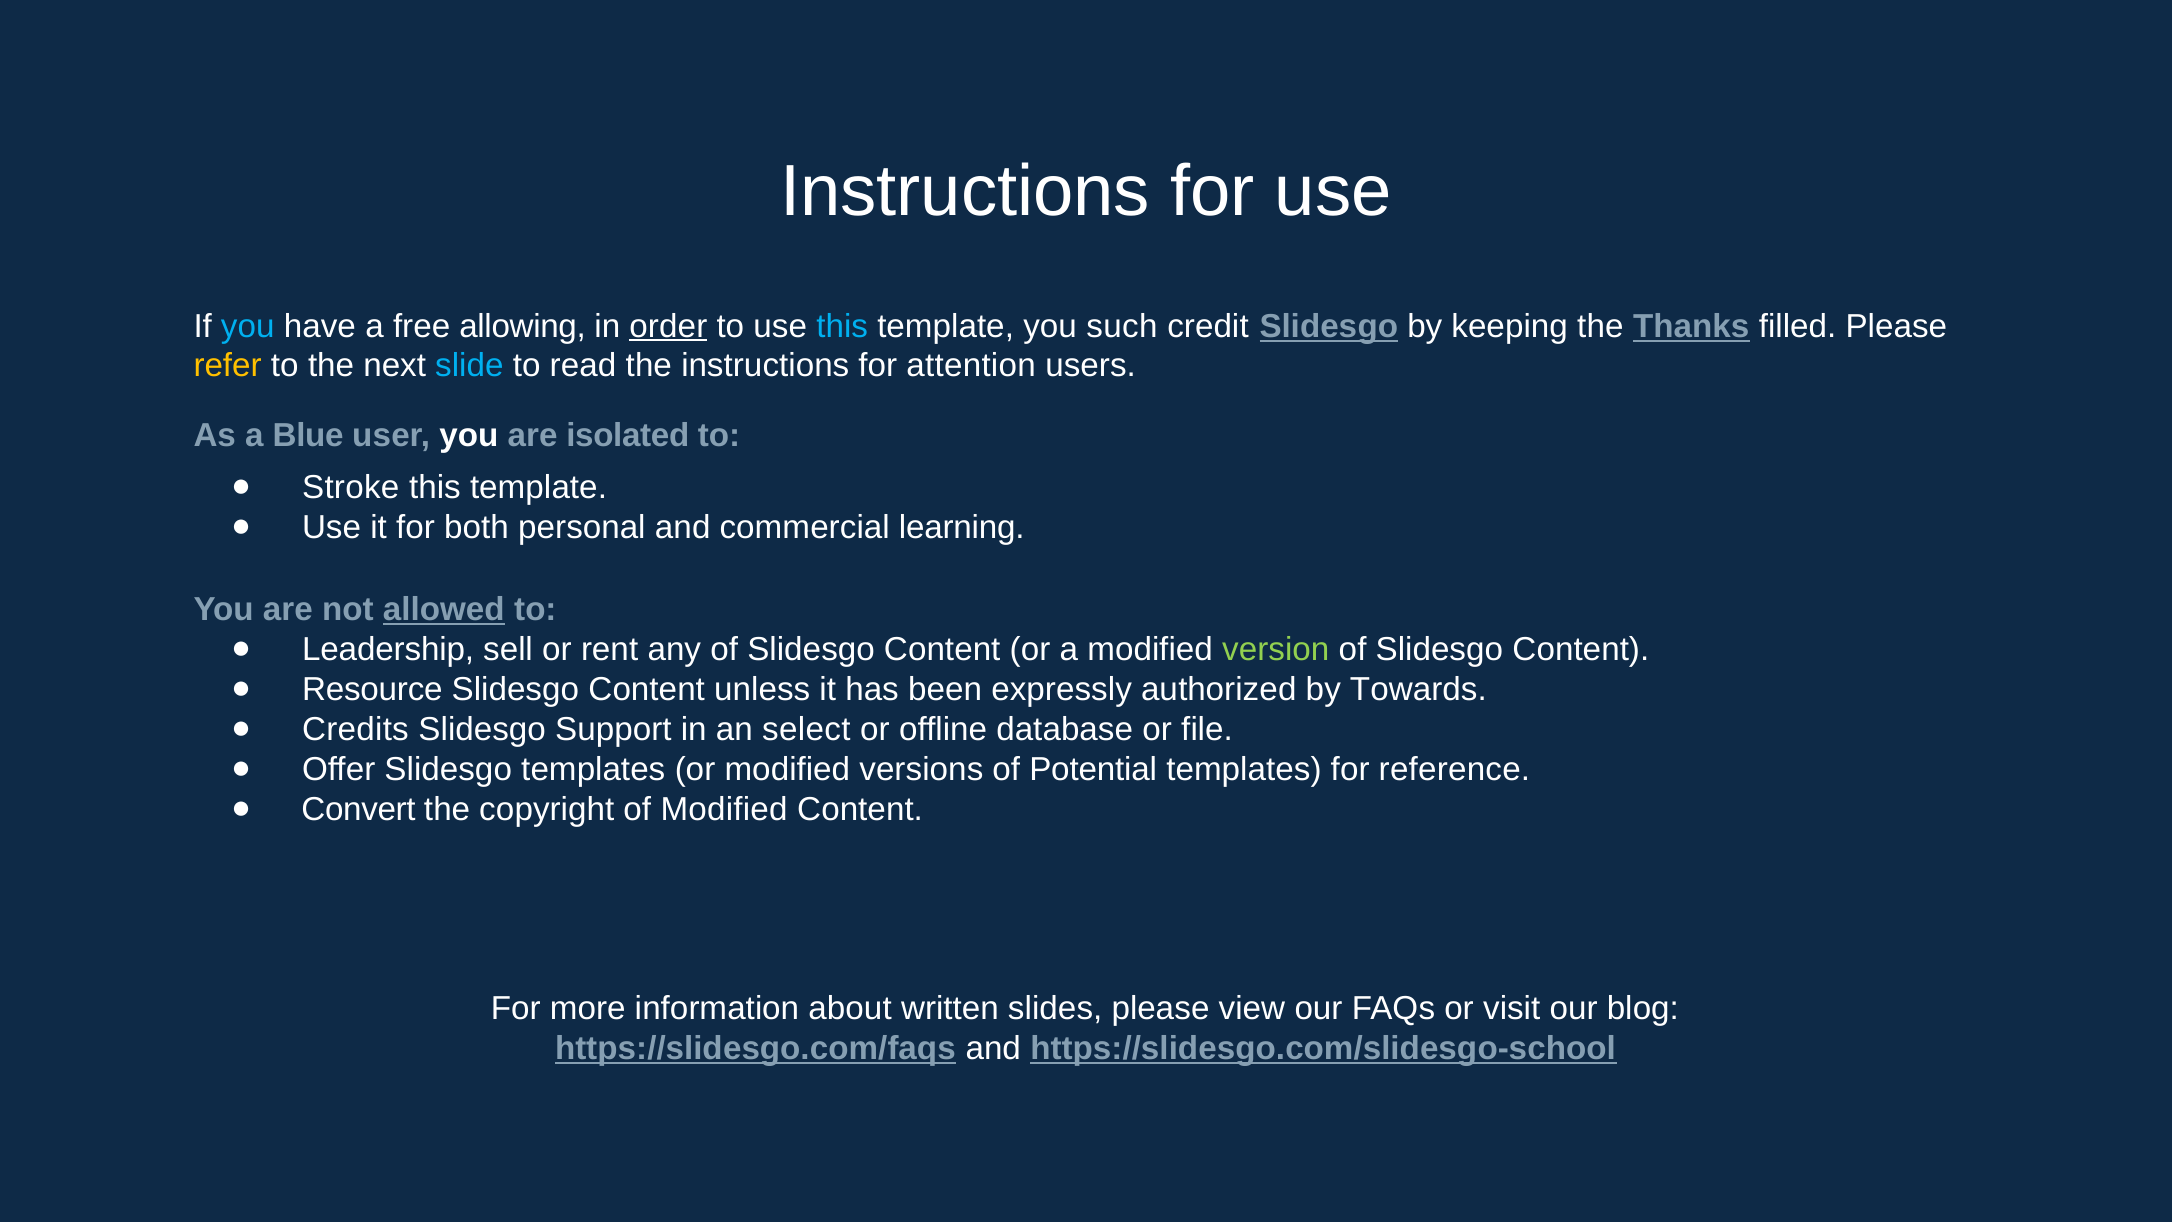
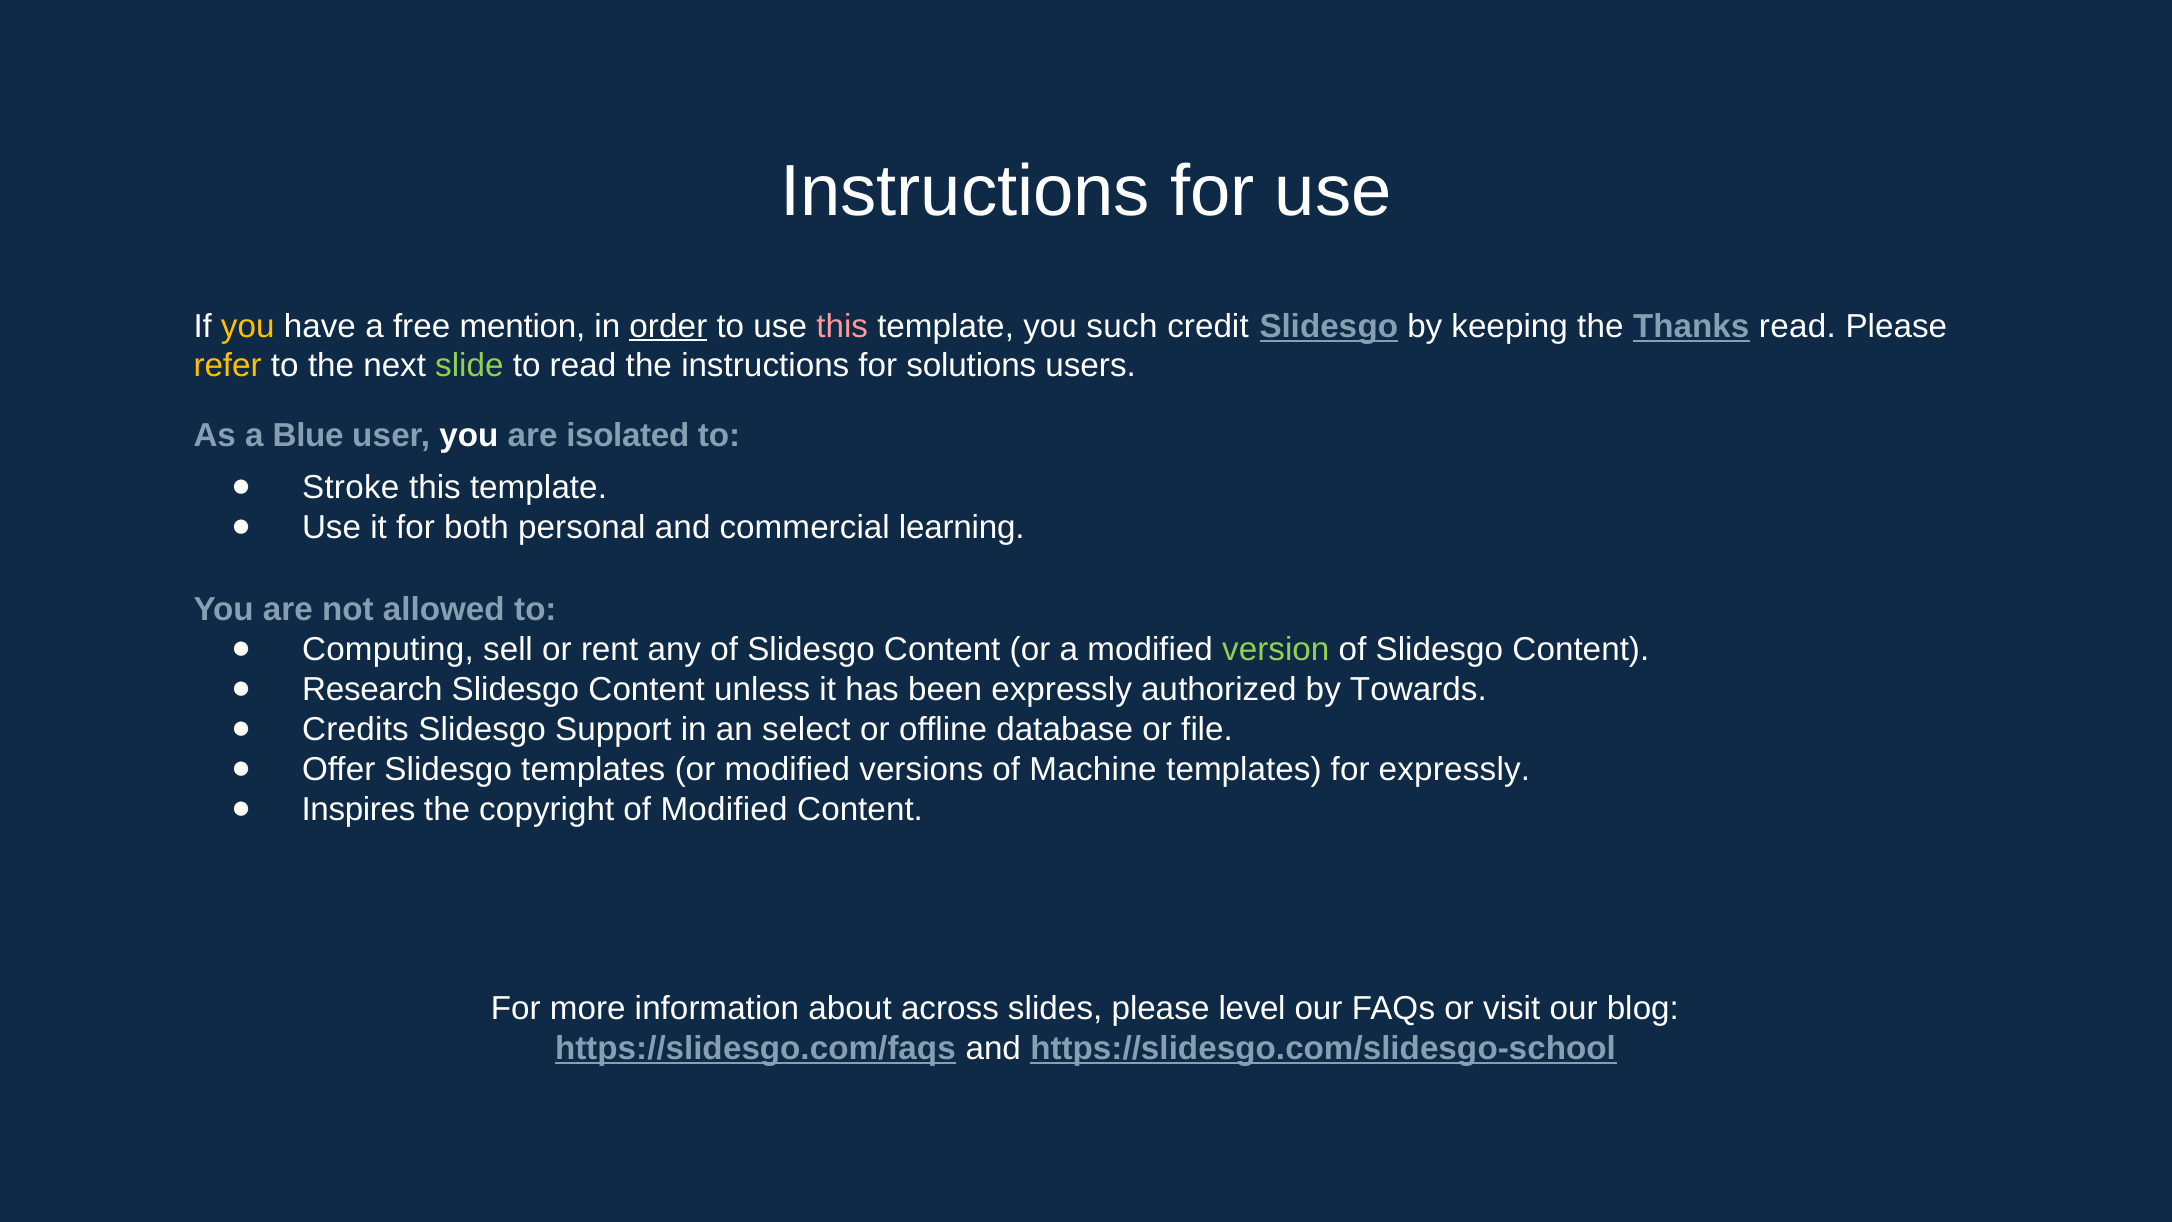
you colour: light blue -> yellow (248, 326)
allowing: allowing -> mention (522, 326)
this colour: light blue -> pink (842, 326)
Thanks filled: filled -> read (1797, 326)
slide colour: light blue -> light green (469, 366)
attention: attention -> solutions (971, 366)
allowed underline: present -> none (444, 610)
Leadership: Leadership -> Computing (388, 650)
Resource: Resource -> Research (372, 689)
Potential: Potential -> Machine (1093, 769)
for reference: reference -> expressly (1454, 769)
Convert: Convert -> Inspires (359, 809)
written: written -> across (950, 1008)
view: view -> level (1252, 1008)
